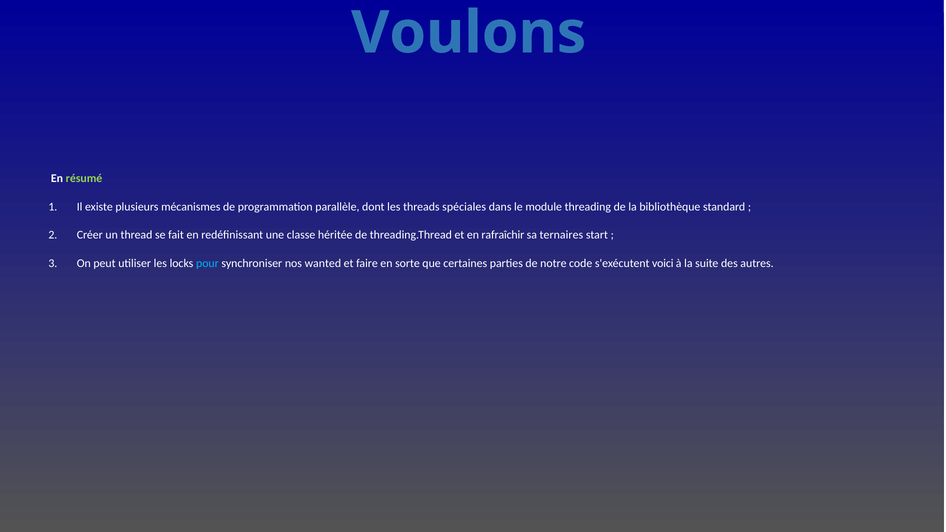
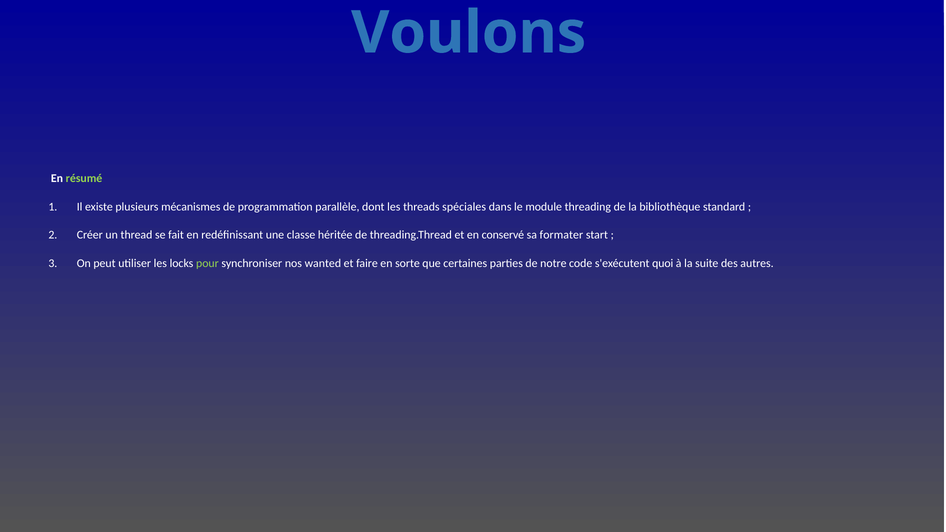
rafraîchir: rafraîchir -> conservé (503, 235)
ternaires: ternaires -> formater (561, 235)
pour colour: light blue -> light green (207, 263)
voici: voici -> quoi (663, 263)
